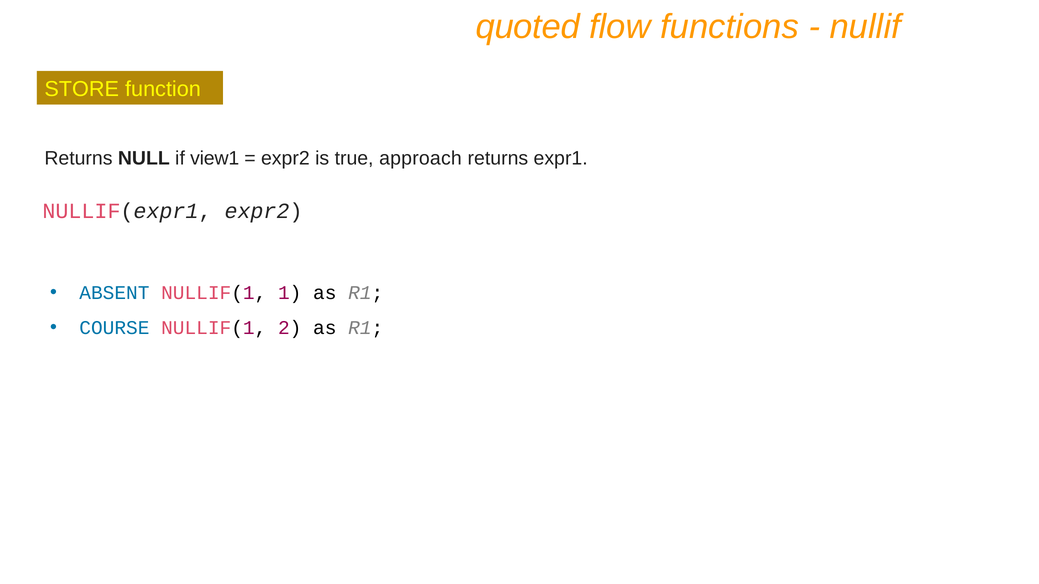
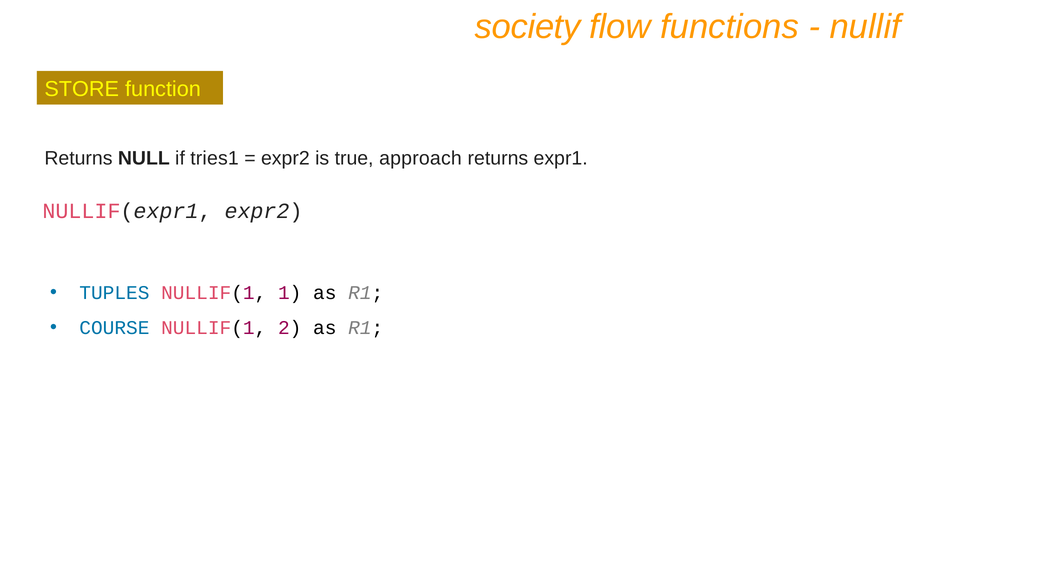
quoted: quoted -> society (528, 27)
view1: view1 -> tries1 (215, 158)
ABSENT: ABSENT -> TUPLES (114, 293)
